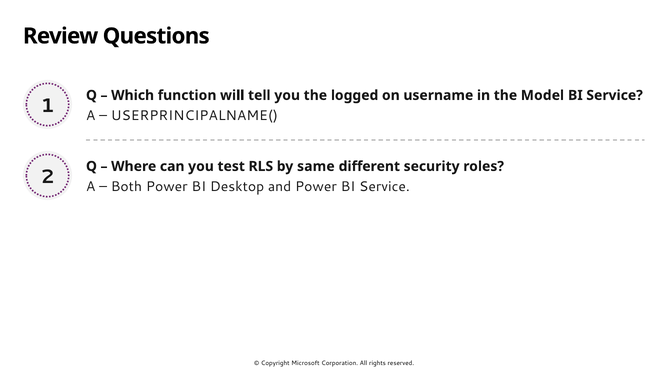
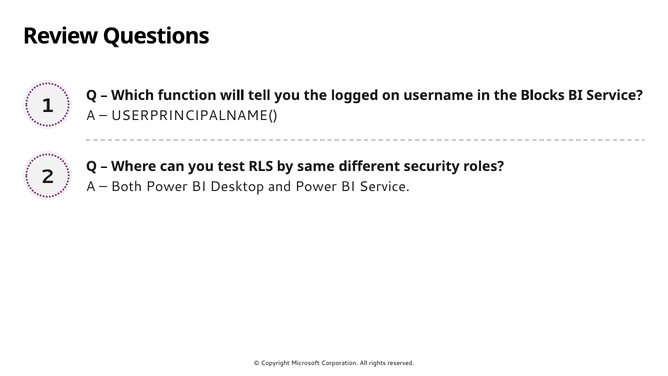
Model: Model -> Blocks (543, 95)
